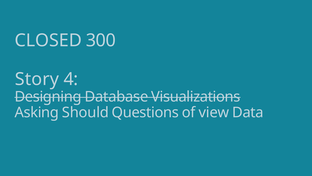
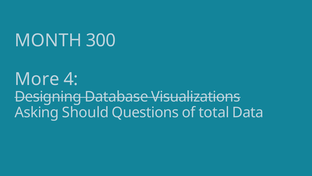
CLOSED: CLOSED -> MONTH (48, 40)
Story: Story -> More (37, 79)
view: view -> total (214, 112)
